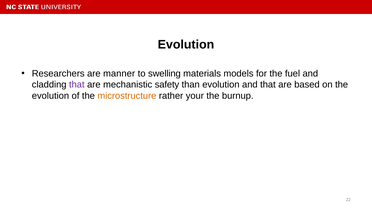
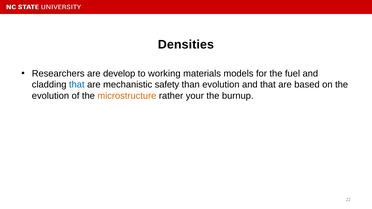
Evolution: Evolution -> Densities (186, 45)
manner: manner -> develop (119, 74)
swelling: swelling -> working (164, 74)
that colour: purple -> blue (77, 85)
